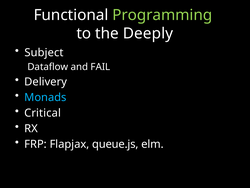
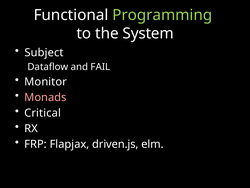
Deeply: Deeply -> System (148, 33)
Delivery: Delivery -> Monitor (46, 82)
Monads colour: light blue -> pink (45, 97)
queue.js: queue.js -> driven.js (115, 144)
